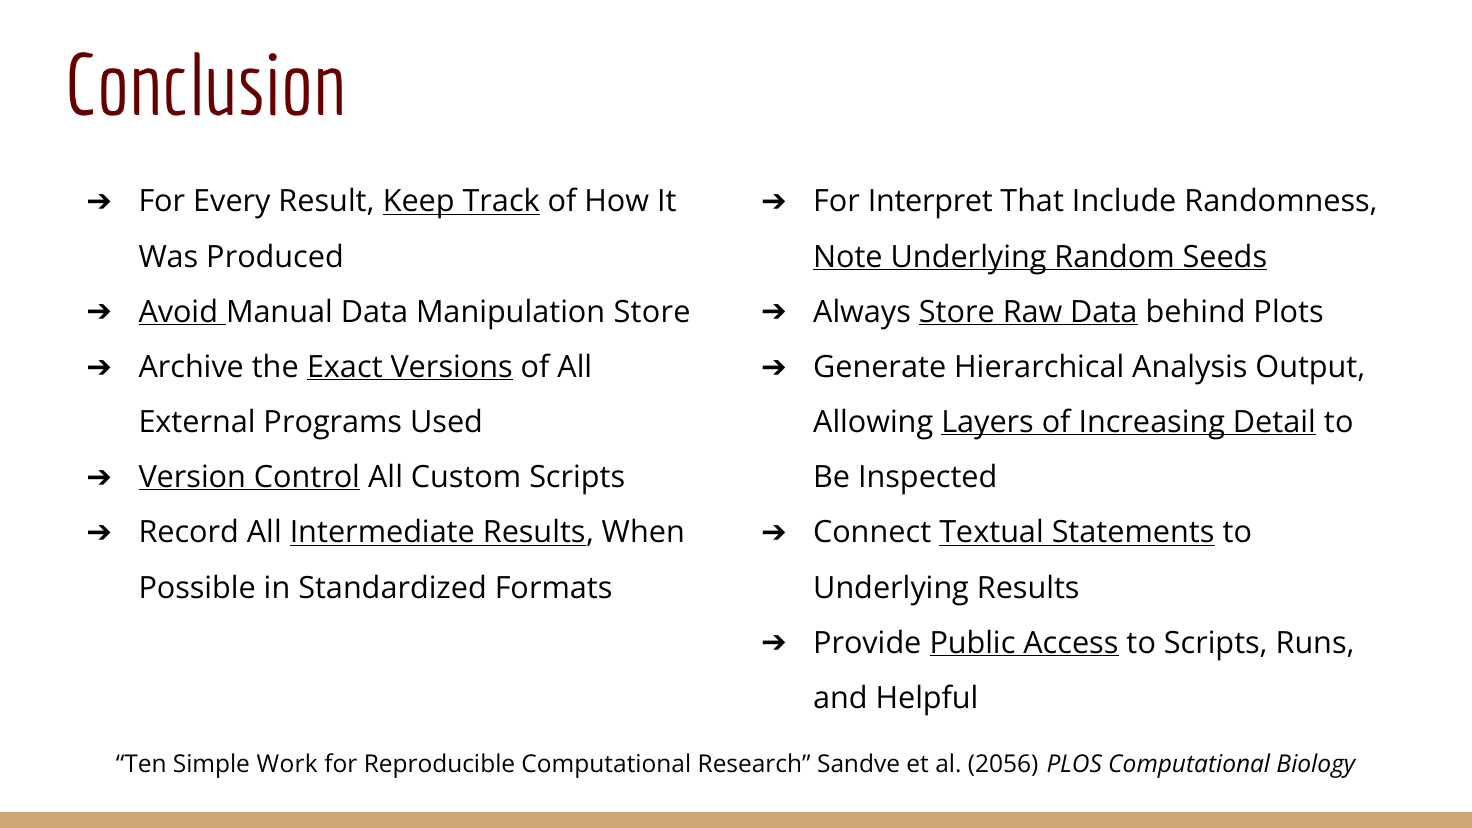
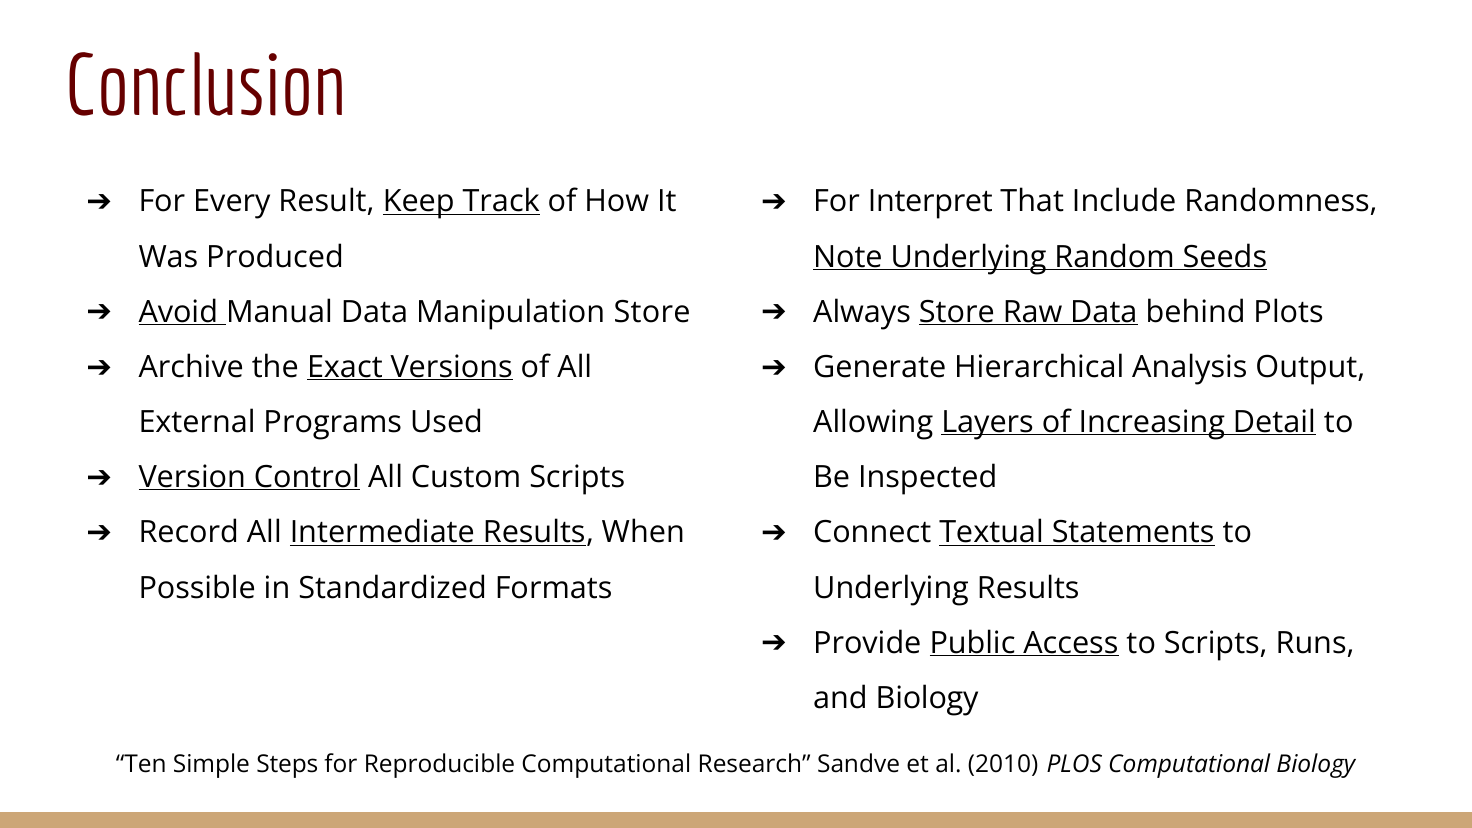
and Helpful: Helpful -> Biology (927, 698)
Work: Work -> Steps (287, 765)
2056: 2056 -> 2010 (1003, 765)
